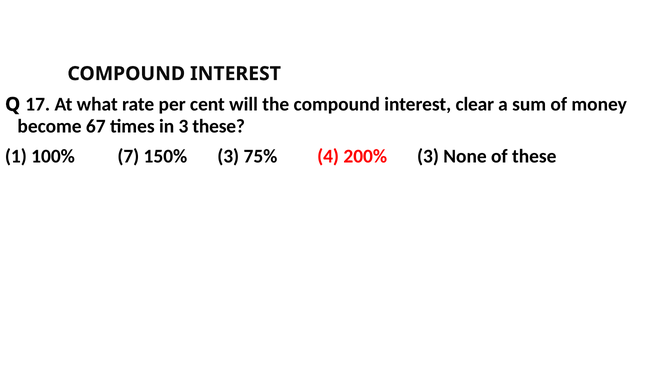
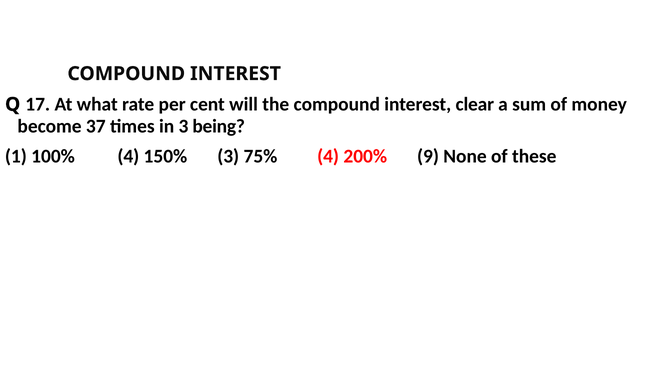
67: 67 -> 37 (96, 126)
3 these: these -> being (219, 126)
100% 7: 7 -> 4 (128, 156)
200% 3: 3 -> 9 (428, 156)
